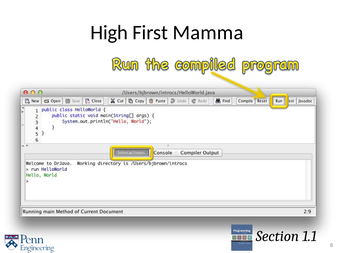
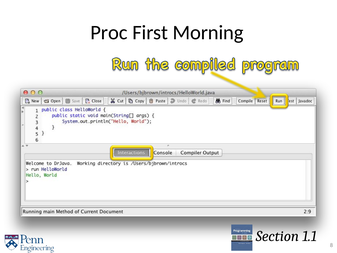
High: High -> Proc (109, 33)
Mamma: Mamma -> Morning (208, 33)
